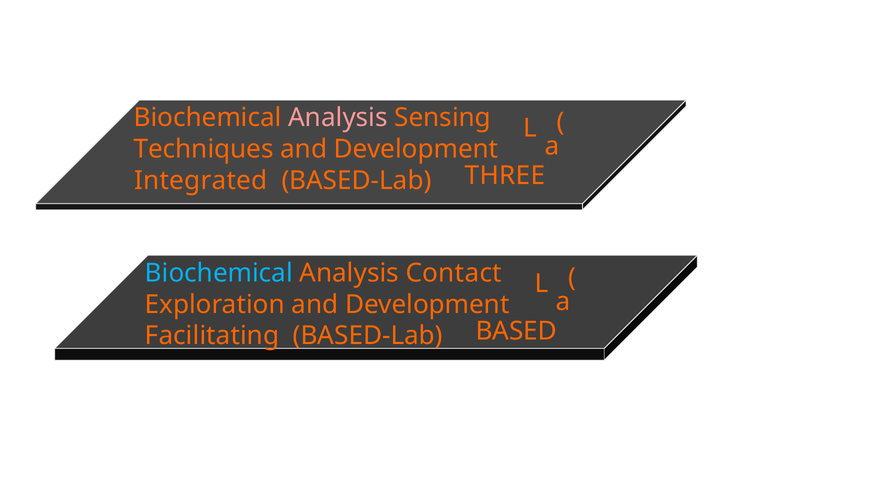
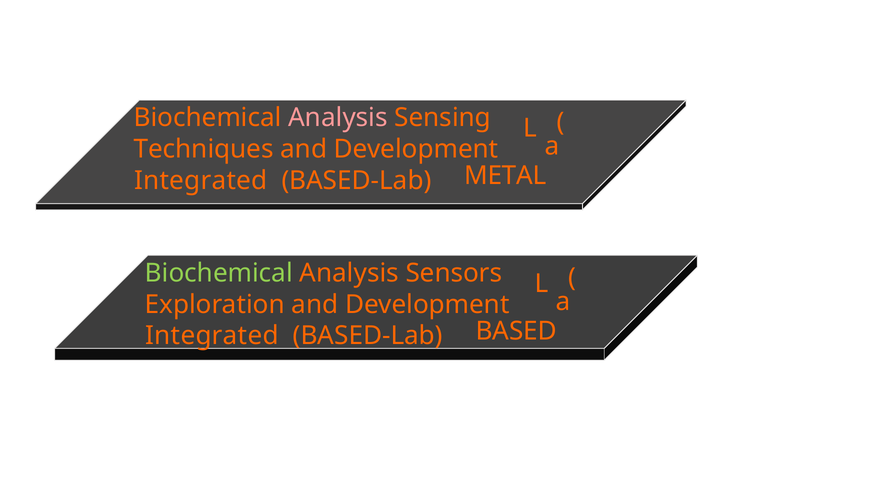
THREE: THREE -> METAL (505, 176)
Biochemical colour: light blue -> light green (219, 273)
Contact: Contact -> Sensors (454, 273)
Facilitating: Facilitating -> Integrated (212, 336)
